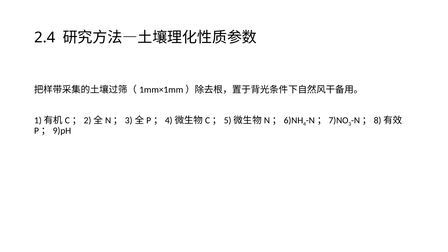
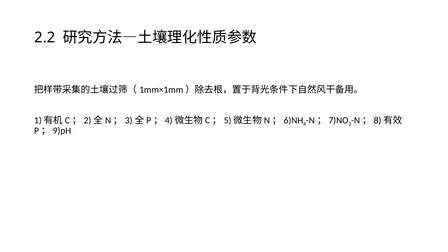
2.4: 2.4 -> 2.2 (45, 38)
